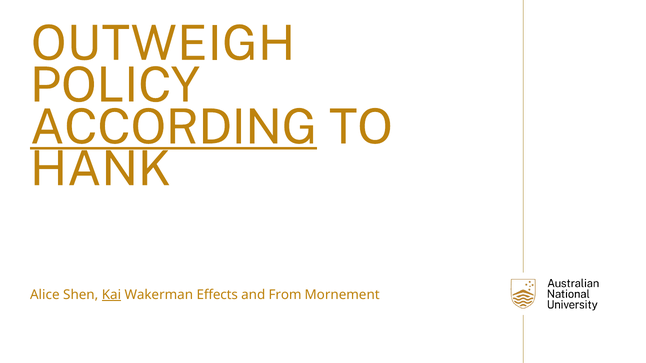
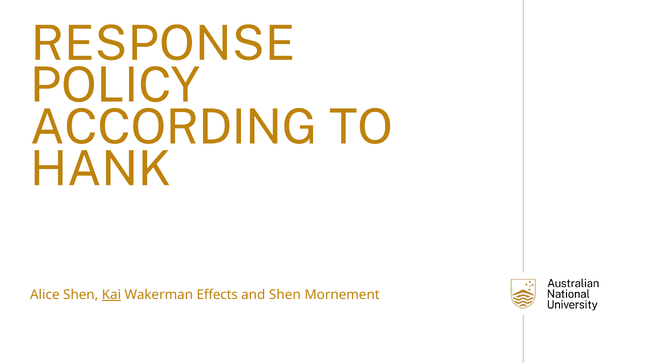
OUTWEIGH: OUTWEIGH -> RESPONSE (163, 44)
ACCORDING underline: present -> none (174, 128)
and From: From -> Shen (285, 295)
